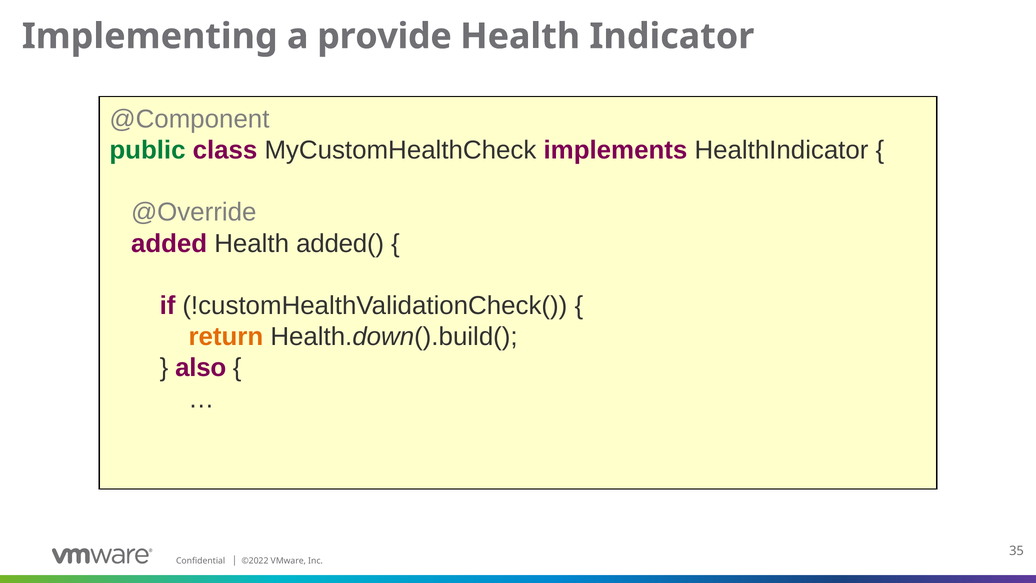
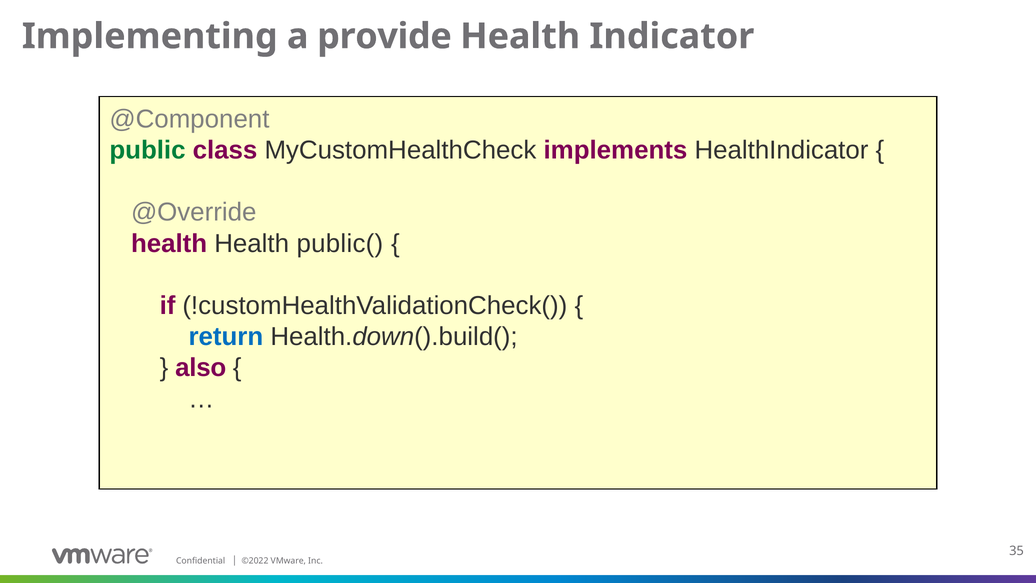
added: added -> health (169, 243)
added(: added( -> public( (340, 243)
return colour: orange -> blue (226, 337)
